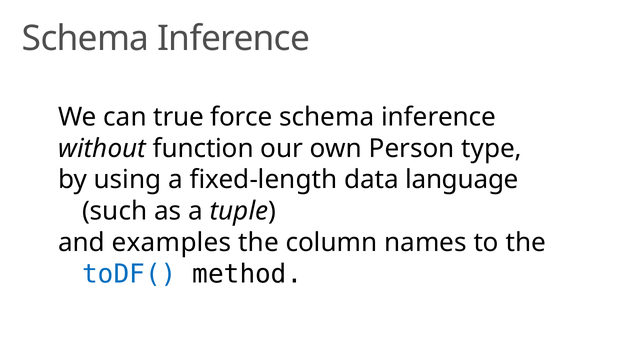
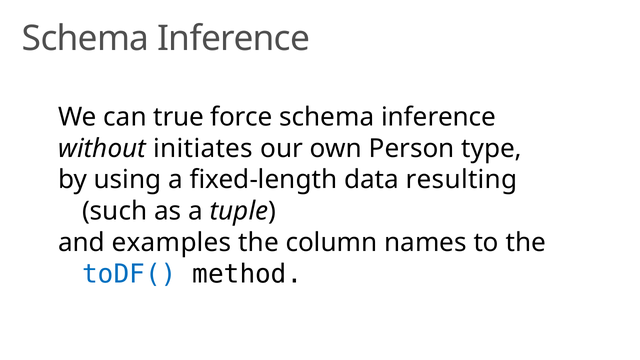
function: function -> initiates (203, 148)
language: language -> resulting (462, 180)
